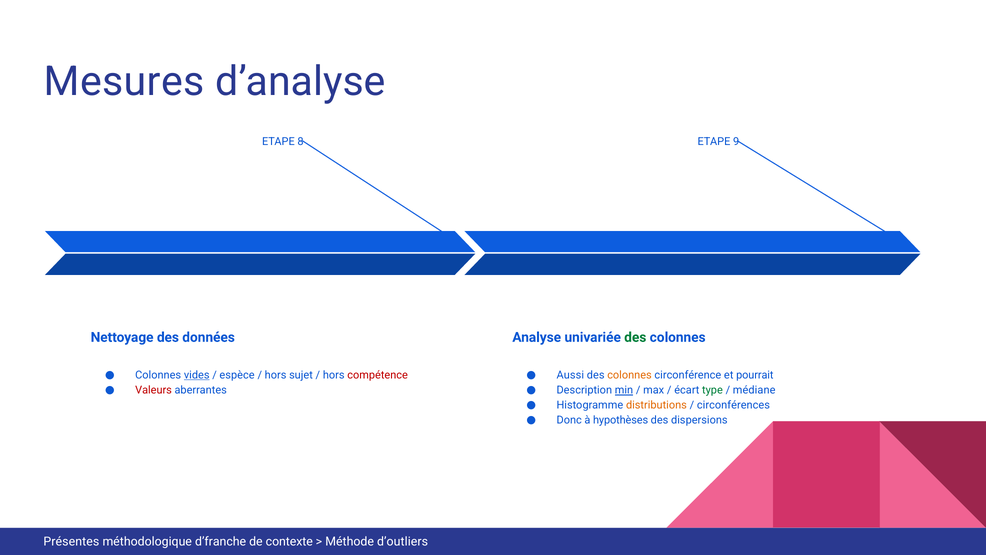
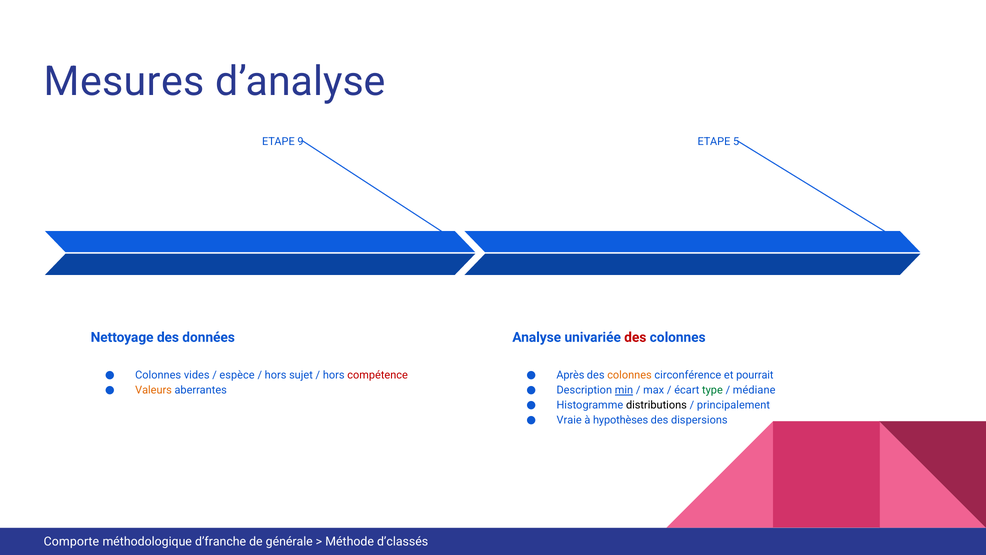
8: 8 -> 9 (301, 142)
9: 9 -> 5 (736, 142)
des colour: green -> red (635, 337)
vides underline: present -> none (197, 375)
Aussi: Aussi -> Après (570, 375)
Valeurs colour: red -> orange (154, 390)
distributions colour: orange -> black (656, 405)
circonférences: circonférences -> principalement (733, 405)
Donc: Donc -> Vraie (569, 420)
Présentes: Présentes -> Comporte (71, 541)
contexte: contexte -> générale (289, 541)
d’outliers: d’outliers -> d’classés (403, 541)
